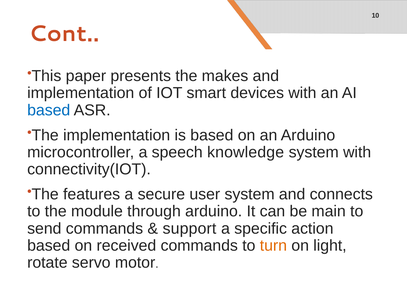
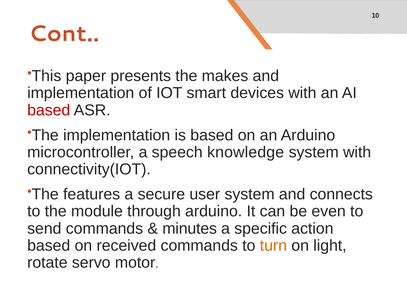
based colour: blue -> red (49, 110)
main: main -> even (329, 212)
support: support -> minutes (190, 229)
